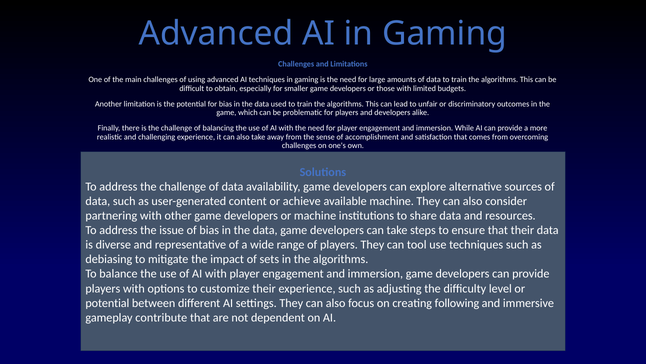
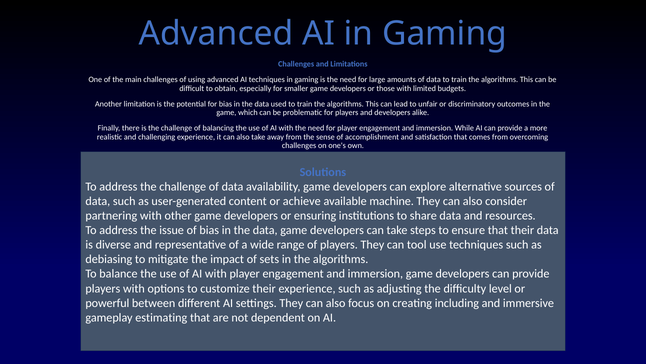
or machine: machine -> ensuring (315, 215)
potential: potential -> powerful (107, 303)
following: following -> including (457, 303)
contribute: contribute -> estimating (161, 317)
